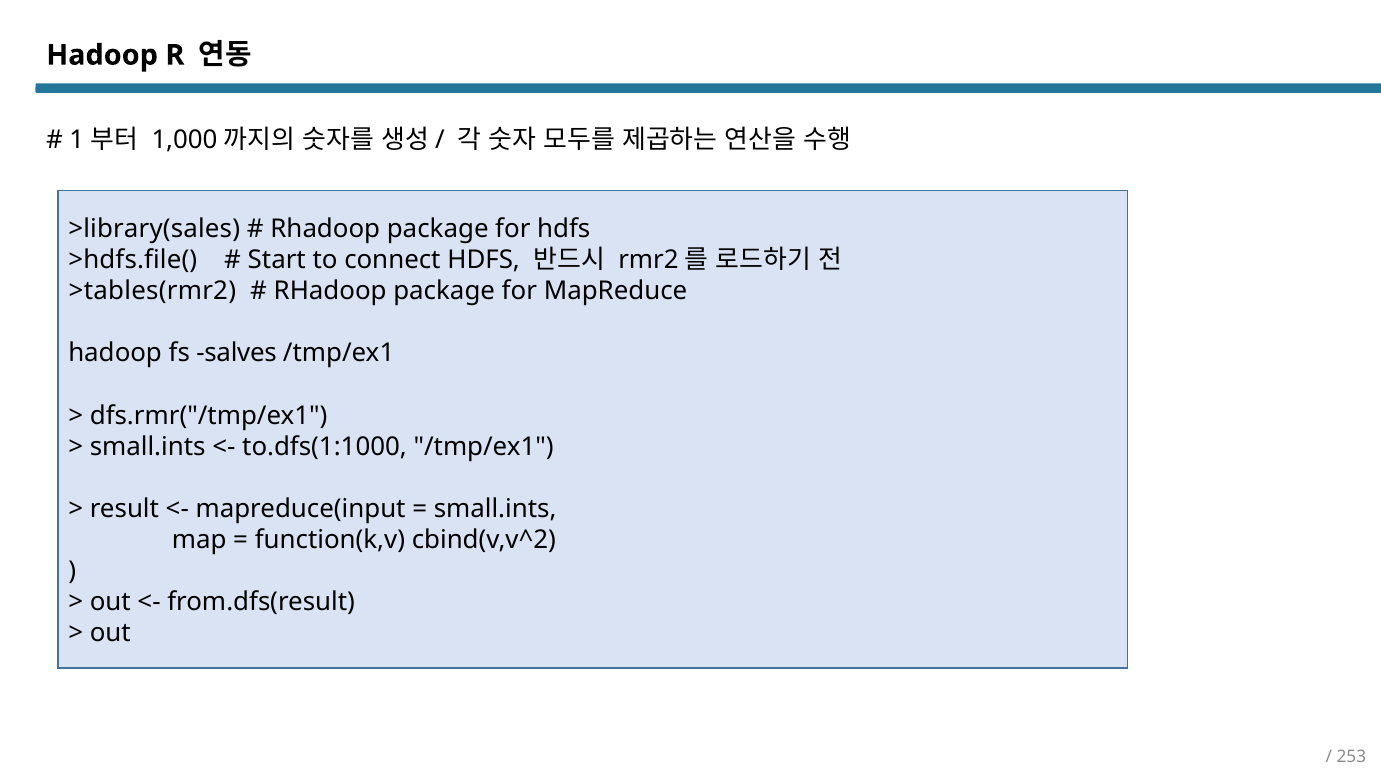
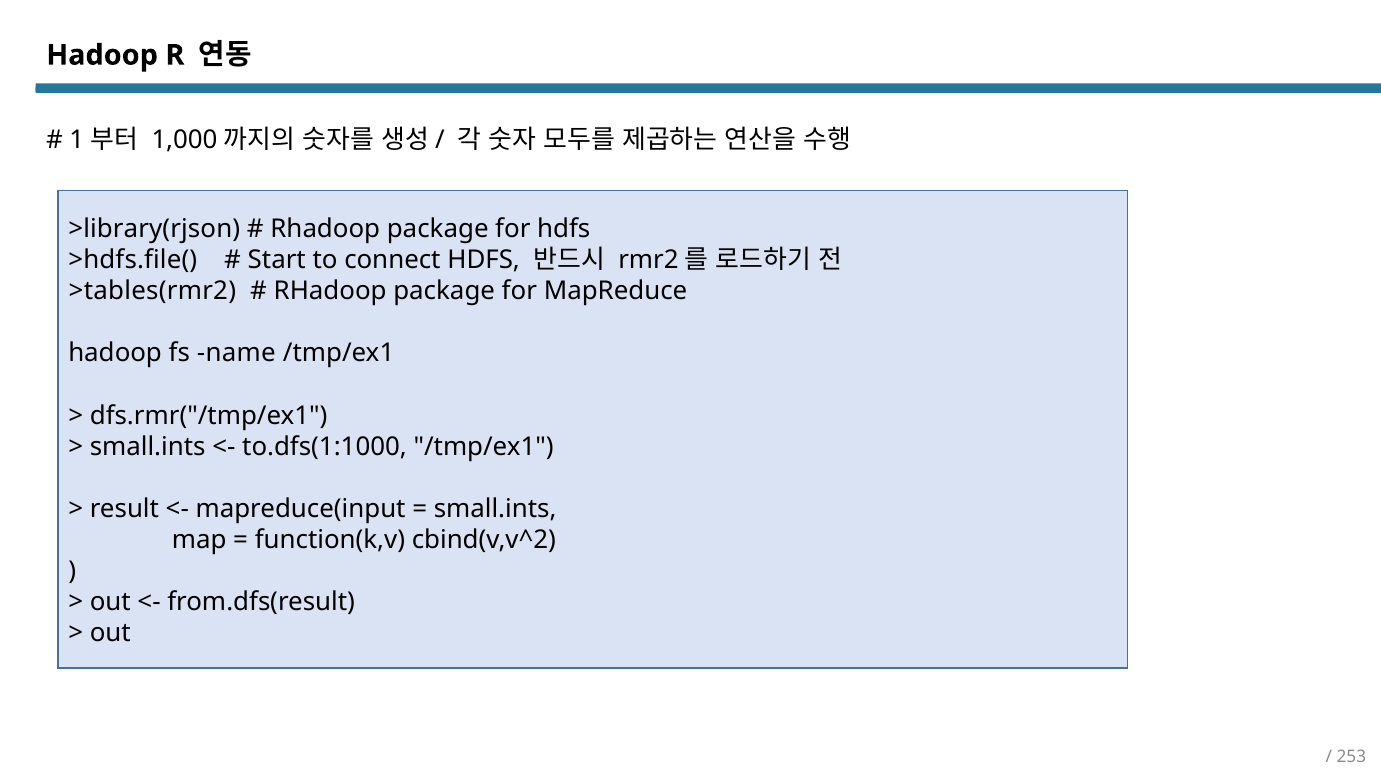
>library(sales: >library(sales -> >library(rjson (154, 229)
salves: salves -> name (236, 353)
